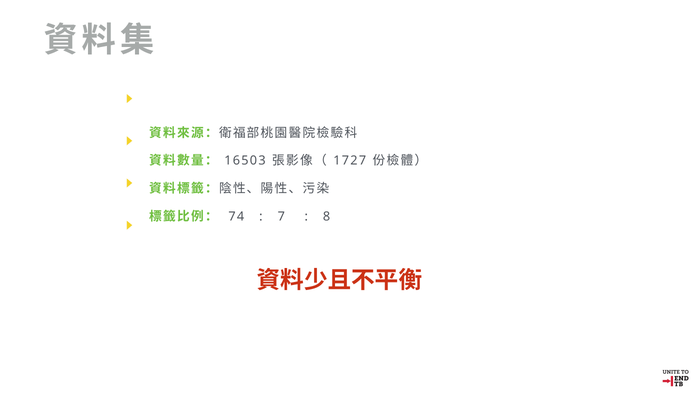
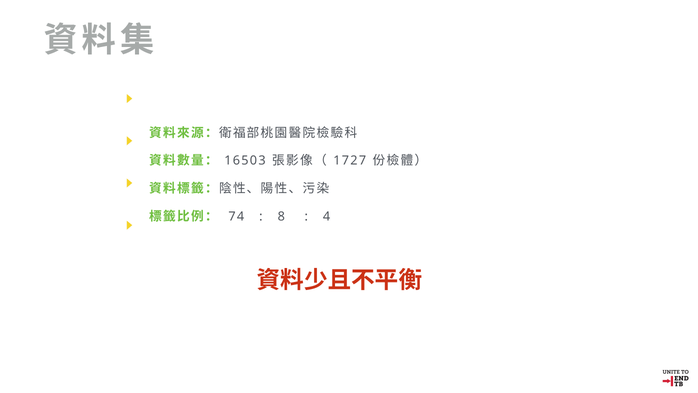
7: 7 -> 8 (281, 216)
8: 8 -> 4 (327, 216)
